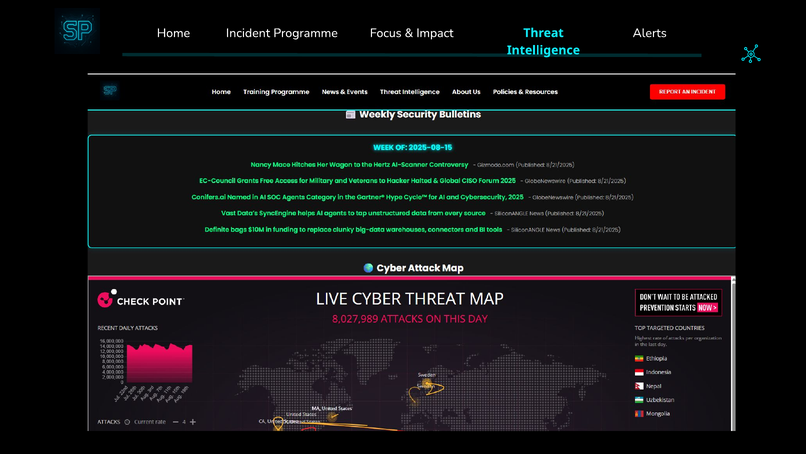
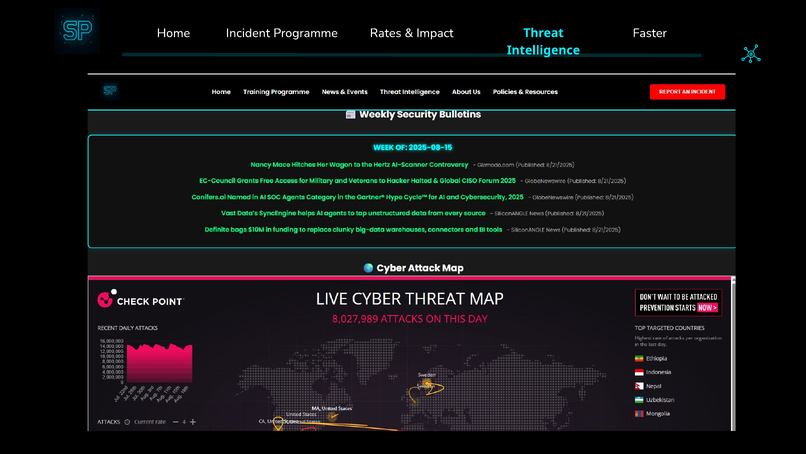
Focus: Focus -> Rates (386, 33)
Alerts: Alerts -> Faster (650, 33)
